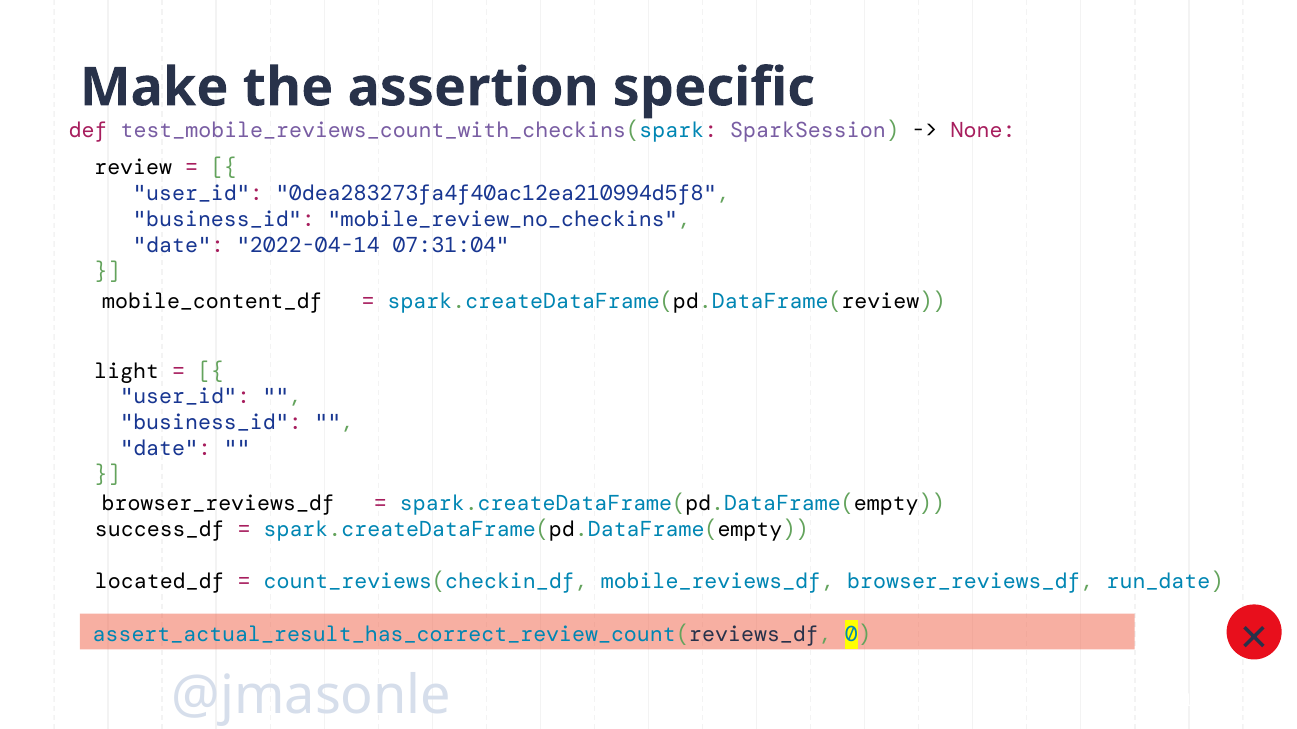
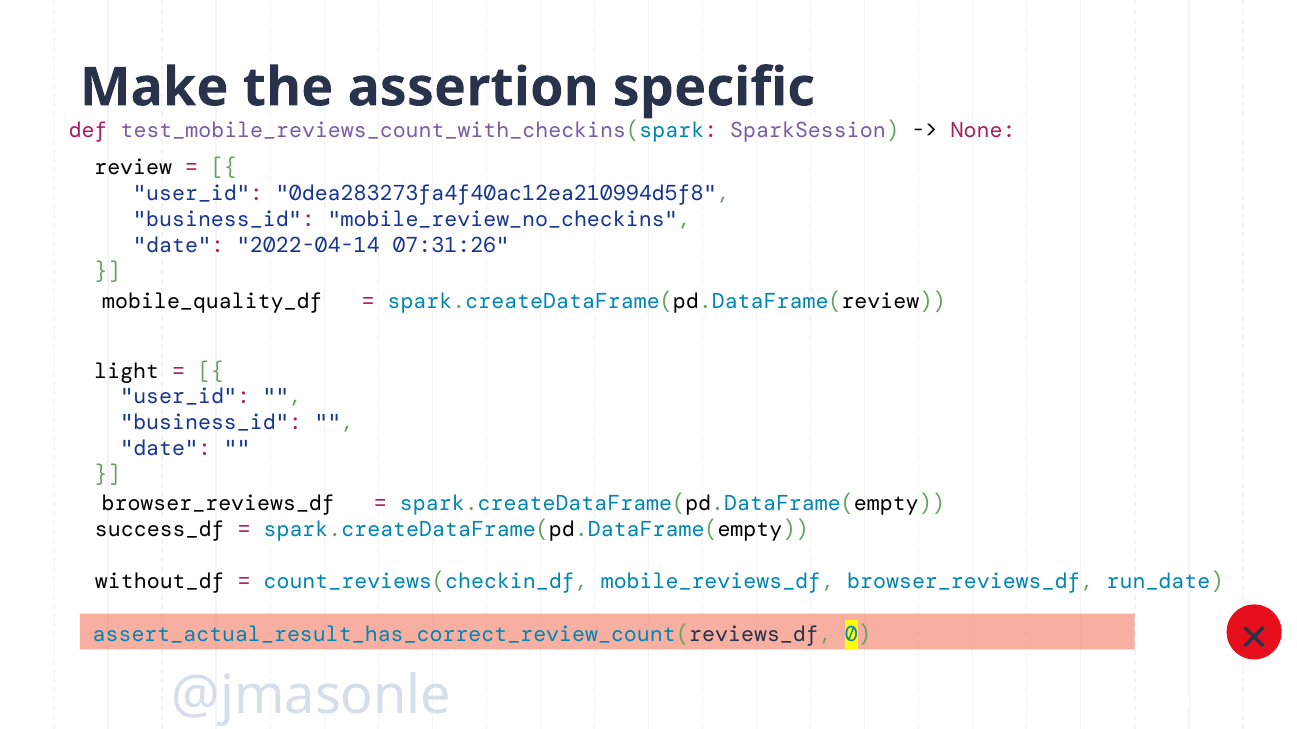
07:31:04: 07:31:04 -> 07:31:26 (451, 246)
mobile_content_df: mobile_content_df -> mobile_quality_df (212, 302)
located_df: located_df -> without_df (160, 581)
